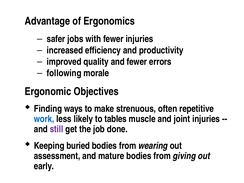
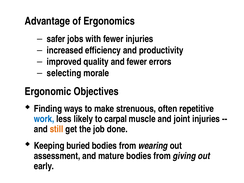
following: following -> selecting (64, 73)
tables: tables -> carpal (116, 119)
still colour: purple -> orange (57, 129)
